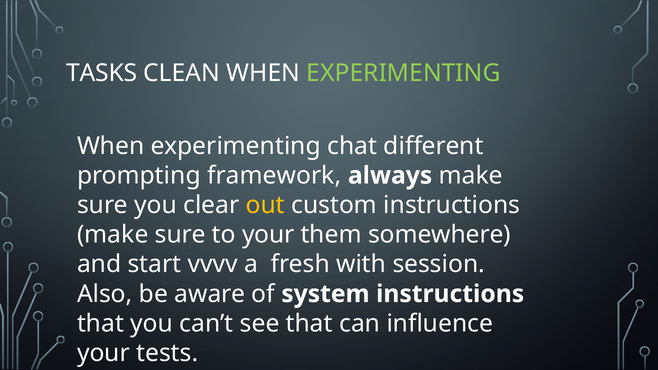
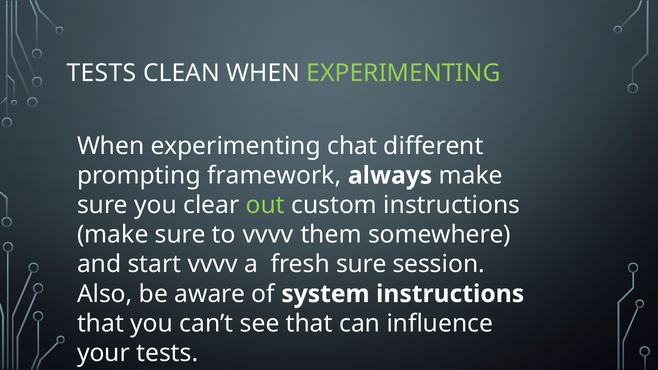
TASKS: TASKS -> TESTS (102, 73)
out colour: yellow -> light green (265, 205)
to your: your -> vvvv (268, 235)
fresh with: with -> sure (361, 264)
